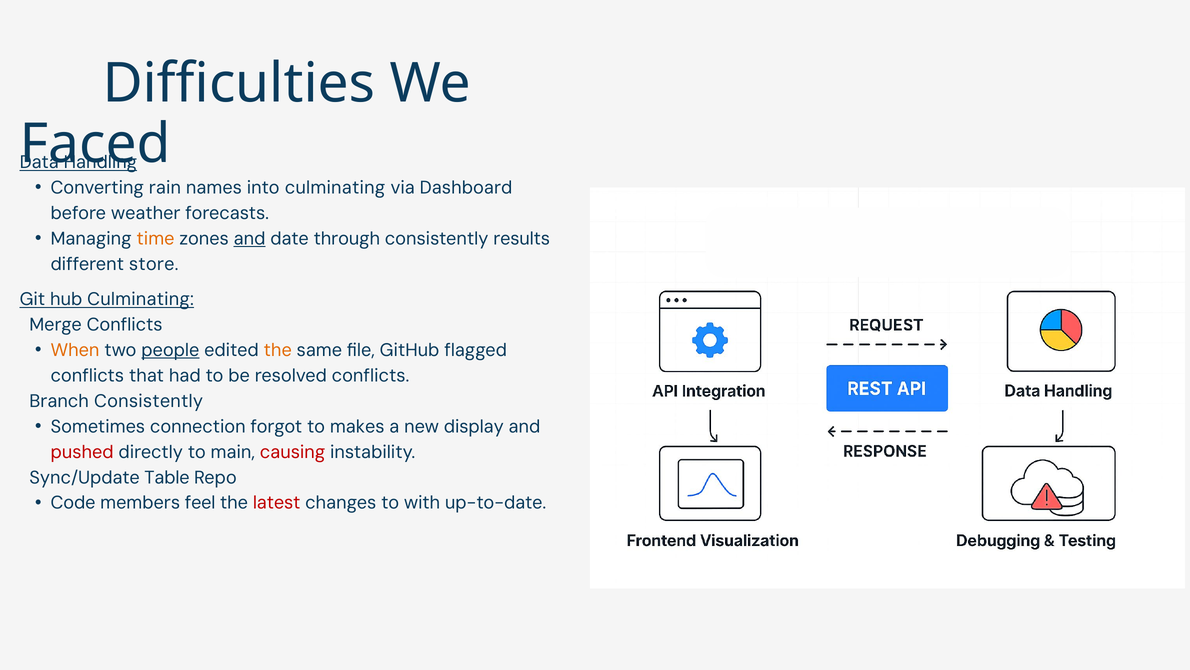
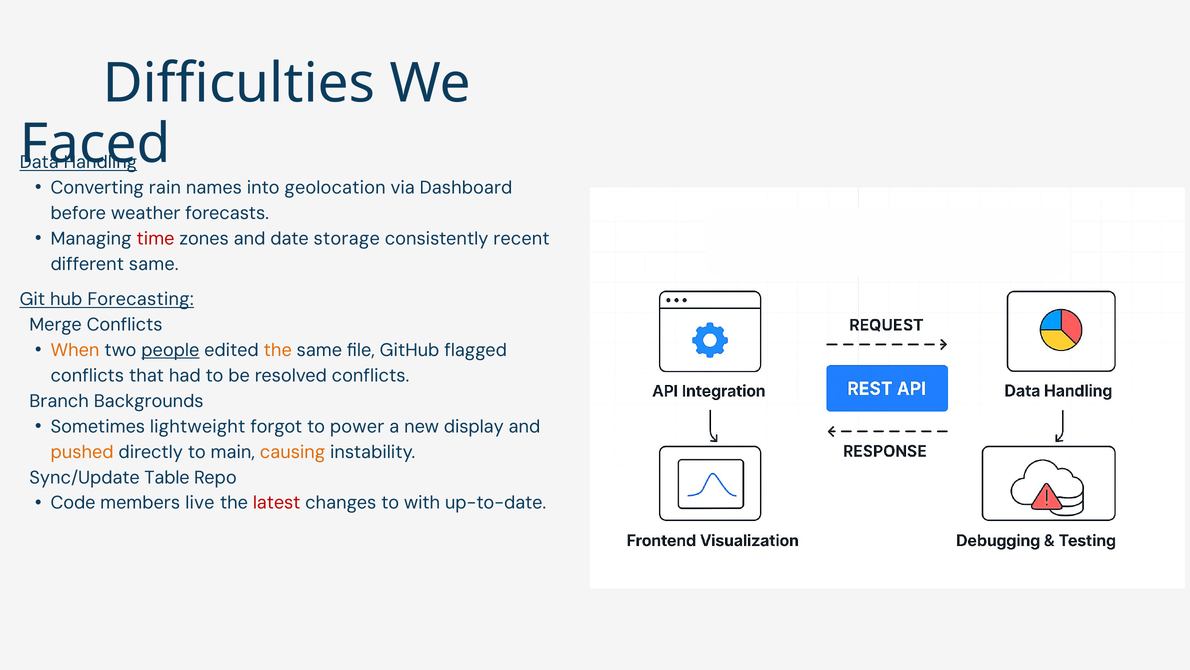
into culminating: culminating -> geolocation (335, 187)
time colour: orange -> red (156, 238)
and underline: present -> none (250, 238)
through: through -> storage (347, 238)
results: results -> recent (522, 238)
different store: store -> same (154, 264)
hub Culminating: Culminating -> Forecasting (141, 299)
Branch Consistently: Consistently -> Backgrounds (149, 401)
connection: connection -> lightweight (198, 426)
makes: makes -> power (357, 426)
pushed colour: red -> orange (82, 452)
causing colour: red -> orange (293, 452)
feel: feel -> live (200, 503)
